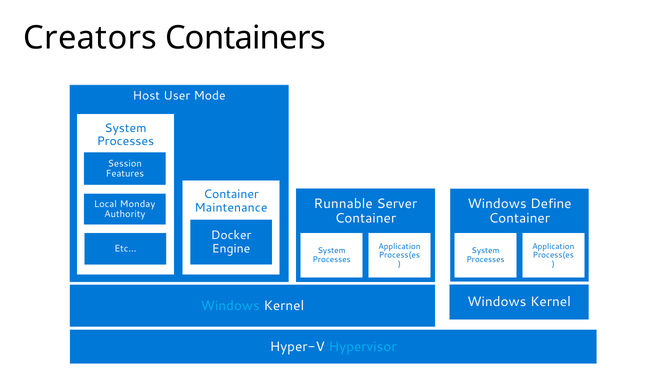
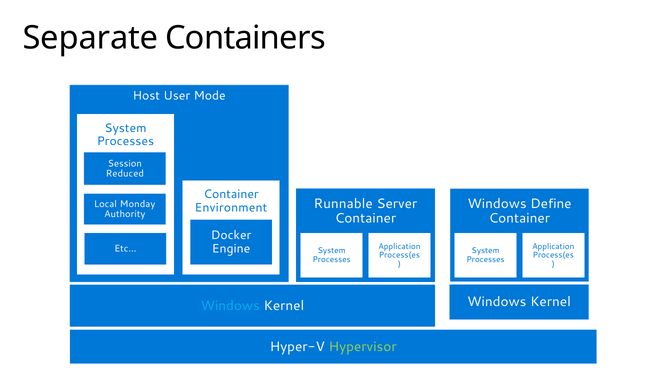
Creators: Creators -> Separate (90, 38)
Features: Features -> Reduced (125, 174)
Maintenance: Maintenance -> Environment (231, 208)
Hypervisor colour: light blue -> light green (363, 347)
